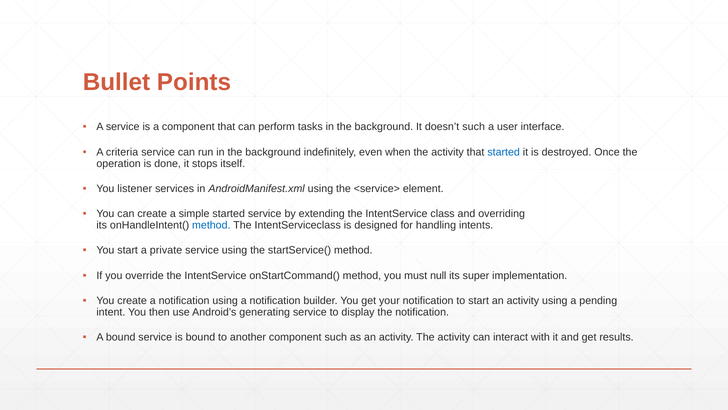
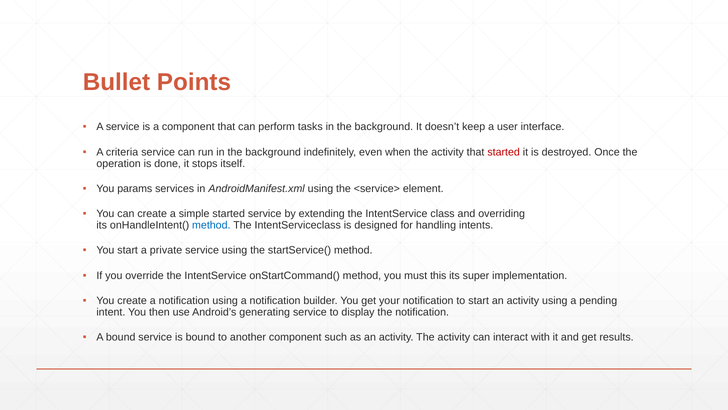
doesn’t such: such -> keep (474, 127)
started colour: blue -> red (504, 152)
listener: listener -> params (135, 188)
null: null -> this (438, 275)
